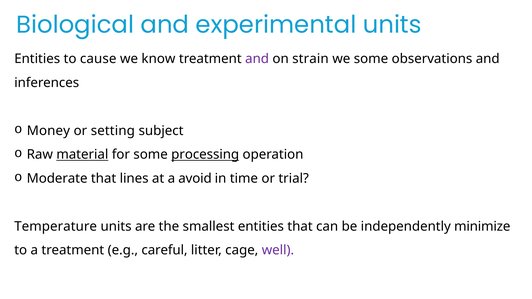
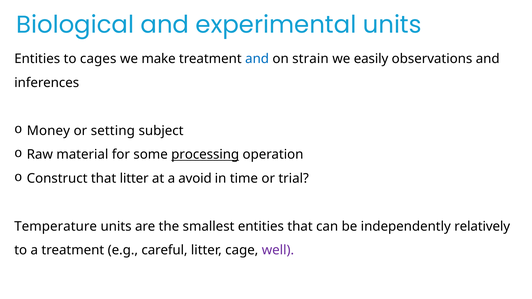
cause: cause -> cages (98, 59)
know: know -> make (159, 59)
and colour: purple -> blue (257, 59)
we some: some -> easily (371, 59)
material underline: present -> none (82, 155)
Moderate: Moderate -> Construct (57, 179)
that lines: lines -> litter (134, 179)
minimize: minimize -> relatively (482, 227)
